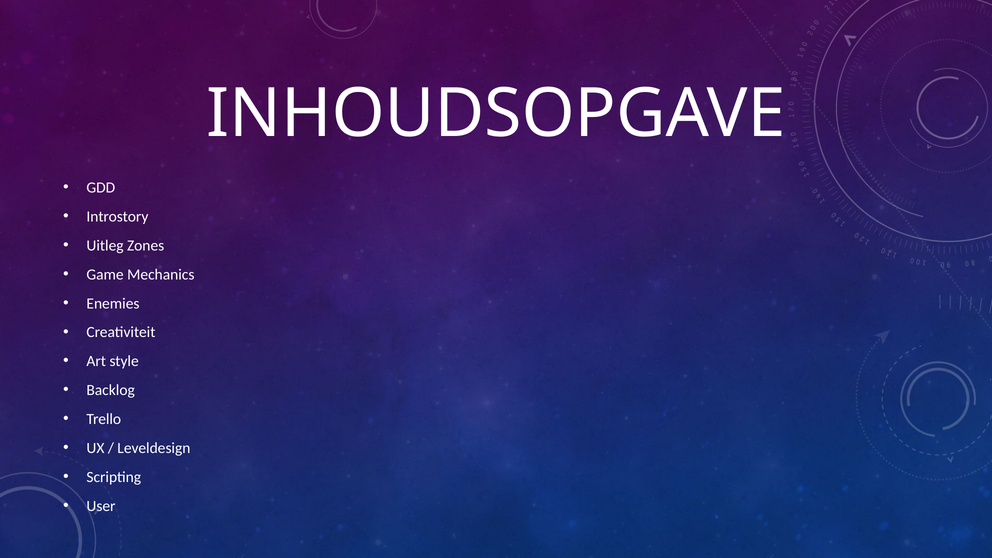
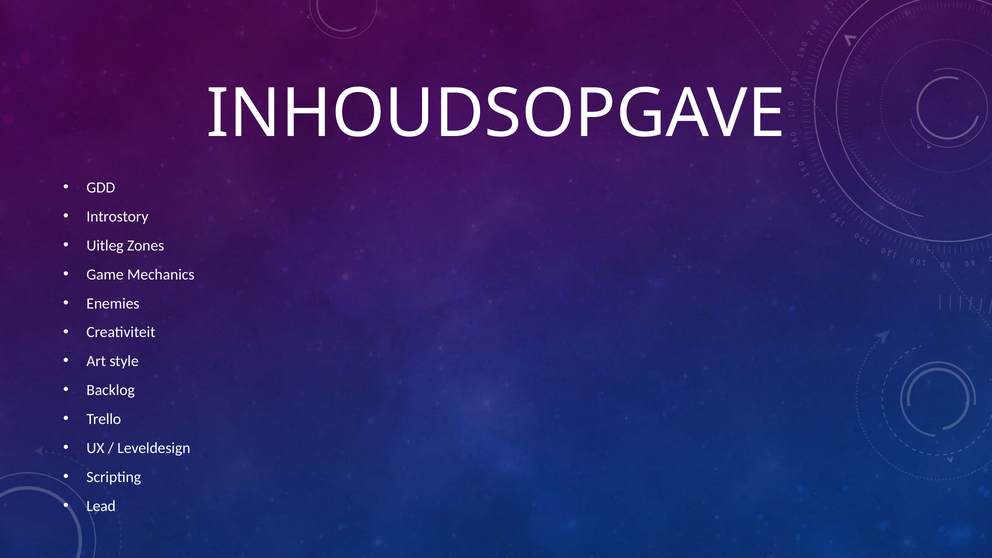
User: User -> Lead (101, 506)
